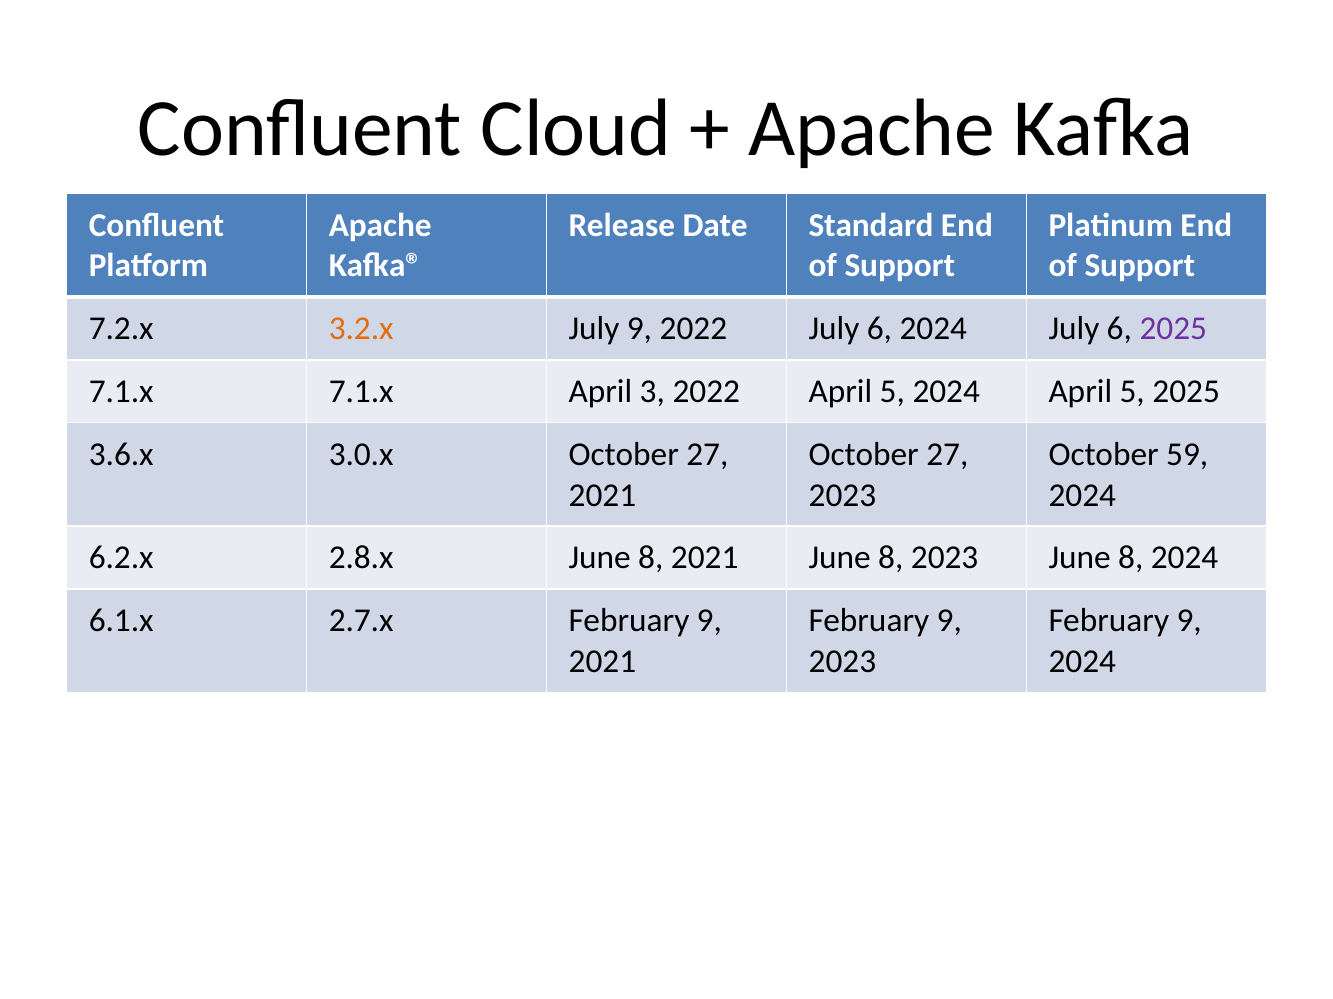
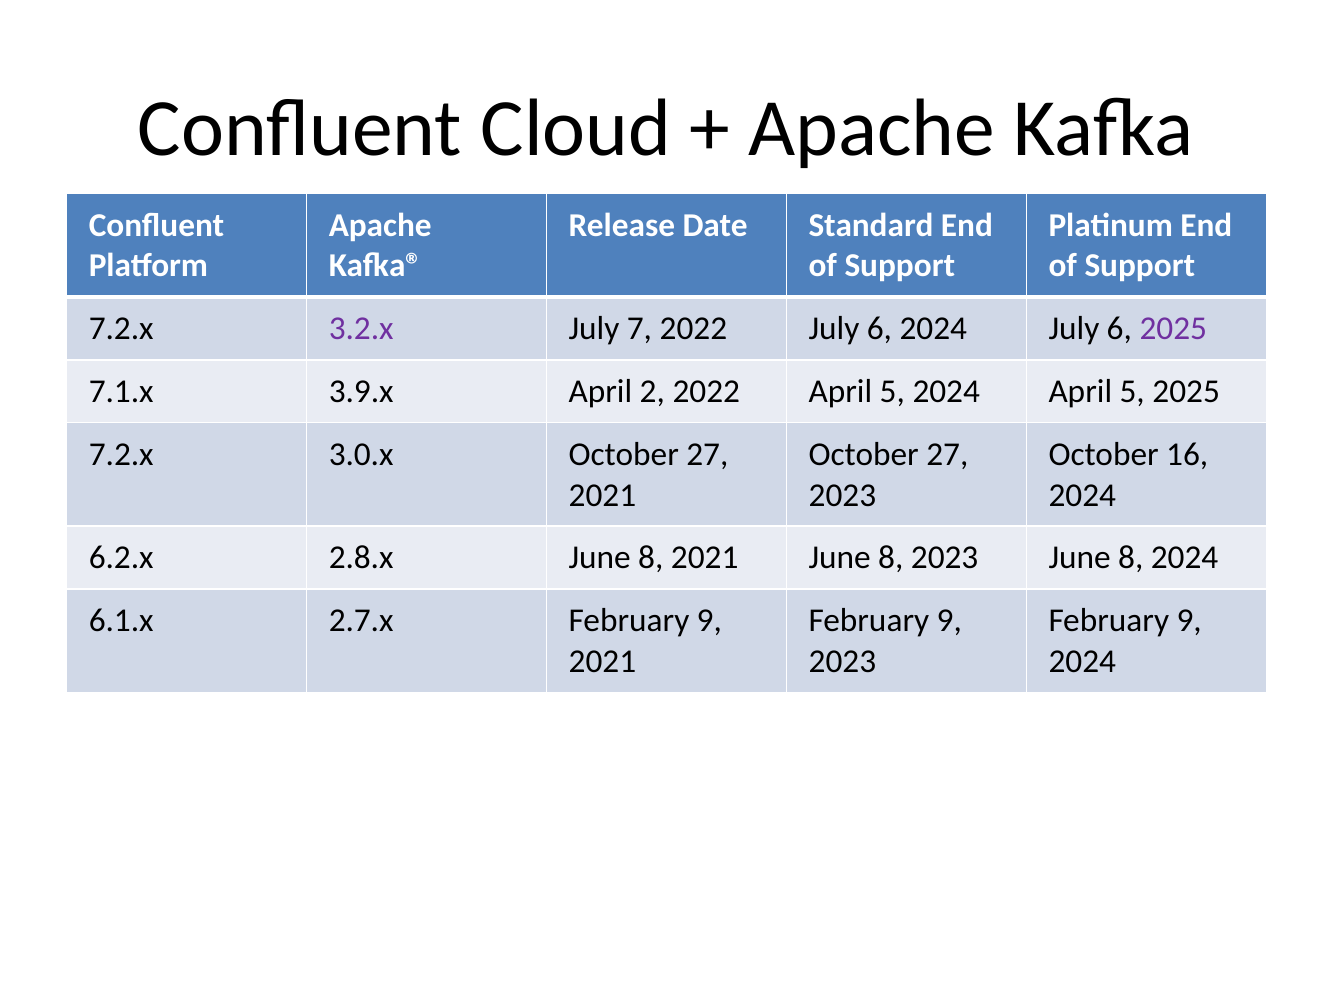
3.2.x colour: orange -> purple (361, 329)
July 9: 9 -> 7 (639, 329)
7.1.x 7.1.x: 7.1.x -> 3.9.x (361, 392)
3: 3 -> 2 (652, 392)
3.6.x: 3.6.x -> 7.2.x (121, 455)
59: 59 -> 16 (1187, 455)
